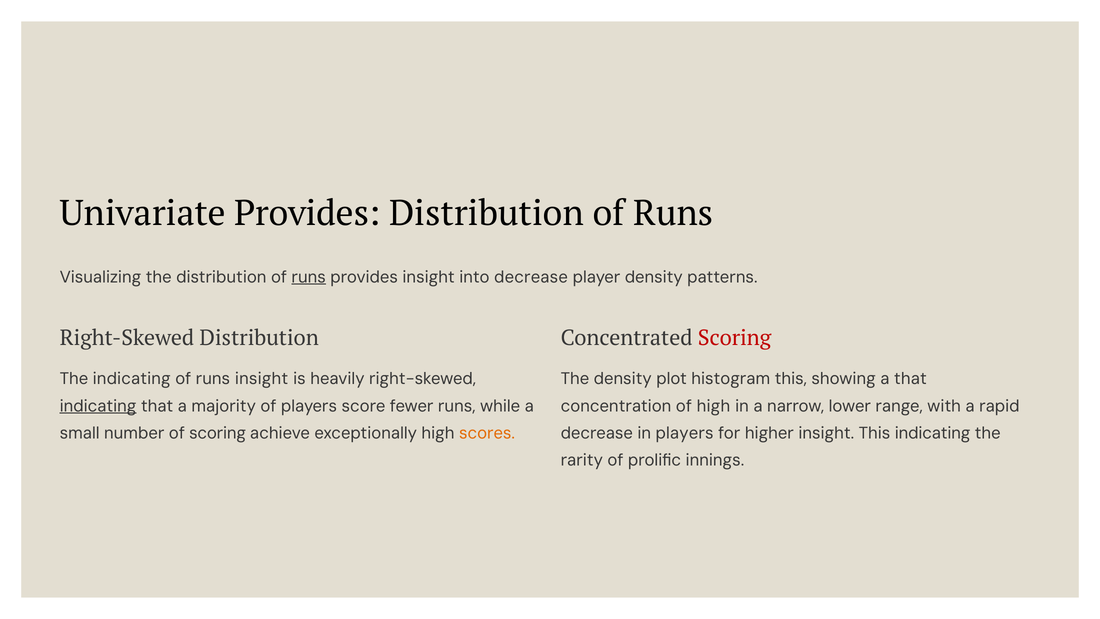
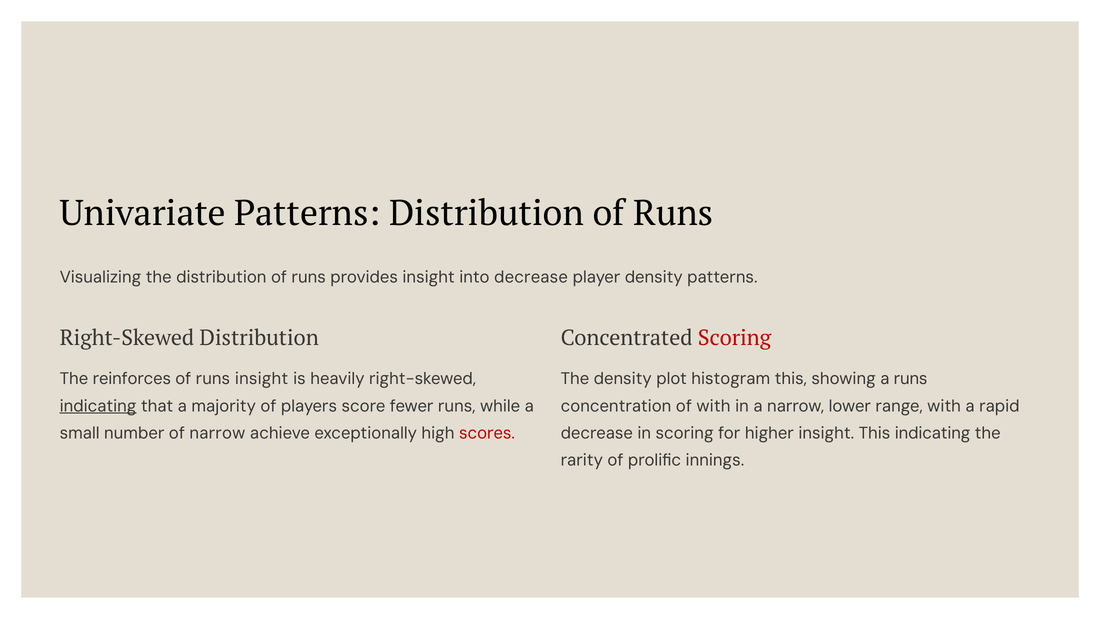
Univariate Provides: Provides -> Patterns (307, 214)
runs underline: present -> none (309, 277)
The indicating: indicating -> reinforces (132, 379)
a that: that -> runs (911, 379)
of high: high -> with (713, 406)
of scoring: scoring -> narrow (217, 433)
scores colour: orange -> red (487, 433)
in players: players -> scoring (685, 433)
